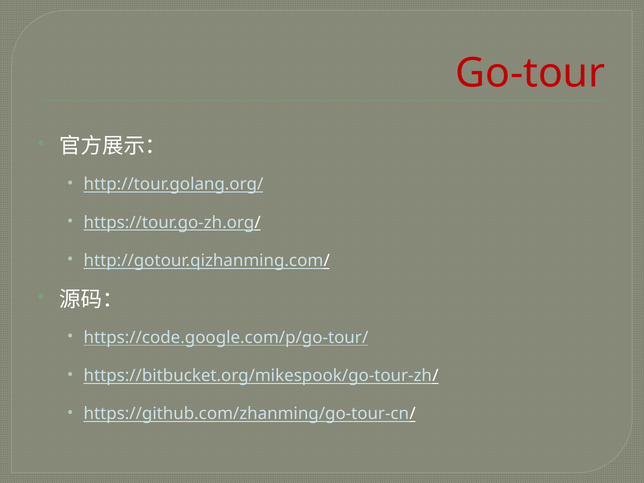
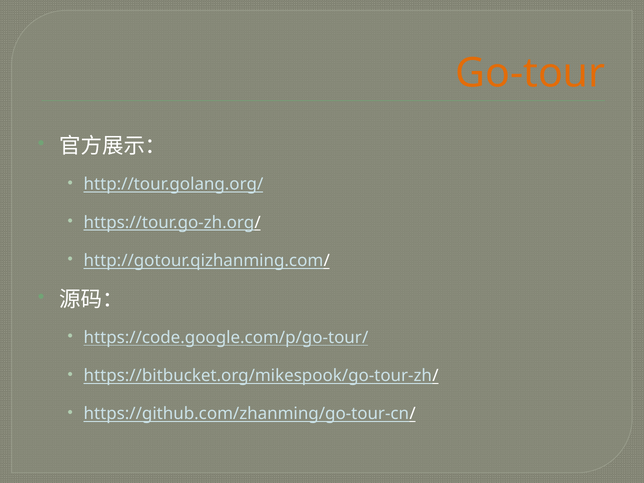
Go-tour colour: red -> orange (530, 73)
